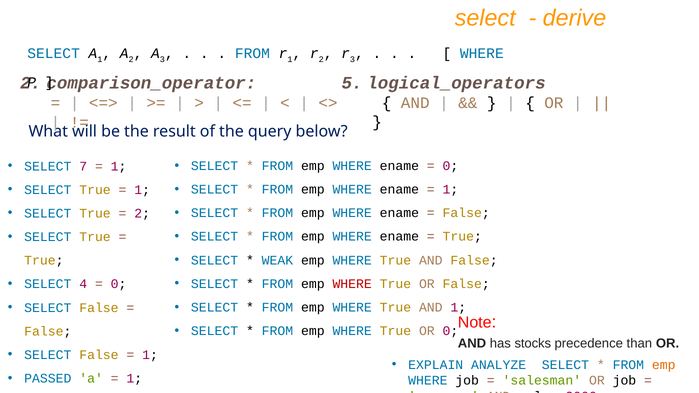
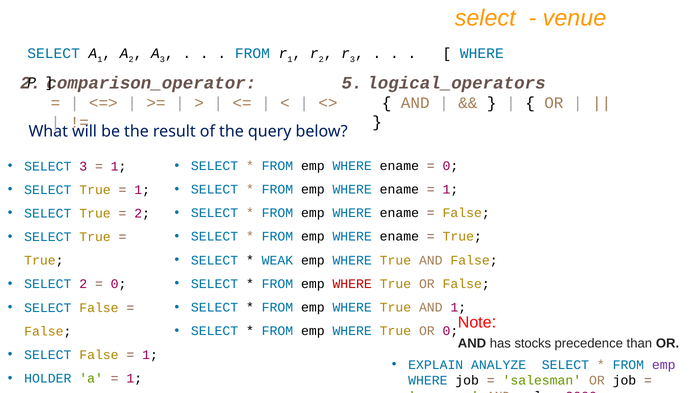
derive: derive -> venue (574, 18)
SELECT 7: 7 -> 3 (83, 166)
SELECT 4: 4 -> 2 (83, 284)
emp colour: orange -> purple (664, 365)
PASSED: PASSED -> HOLDER (48, 379)
